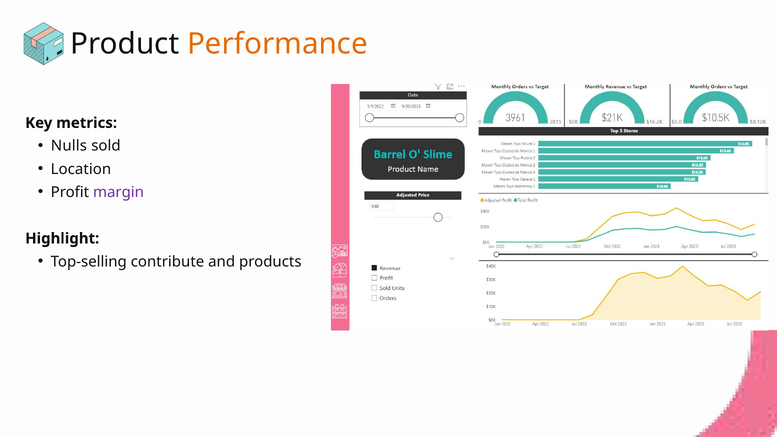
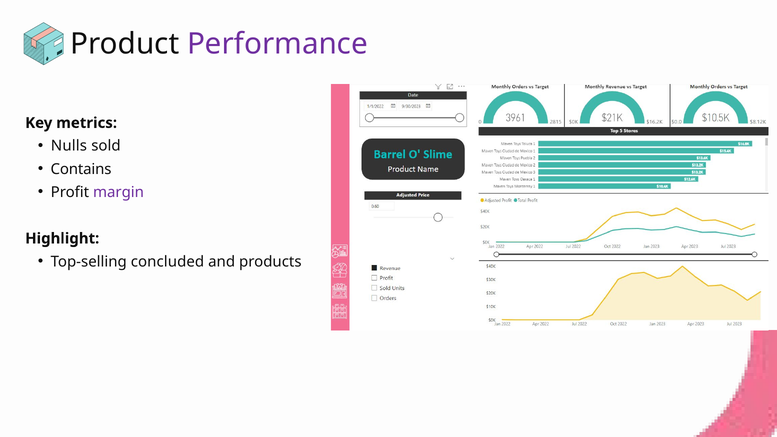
Performance colour: orange -> purple (277, 44)
Location: Location -> Contains (81, 169)
contribute: contribute -> concluded (167, 262)
